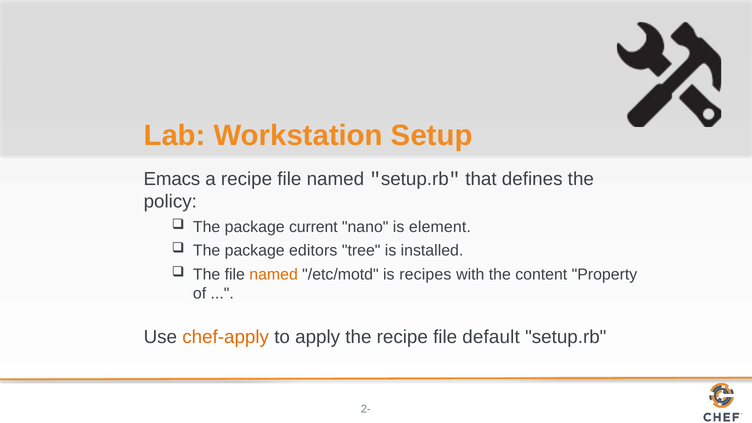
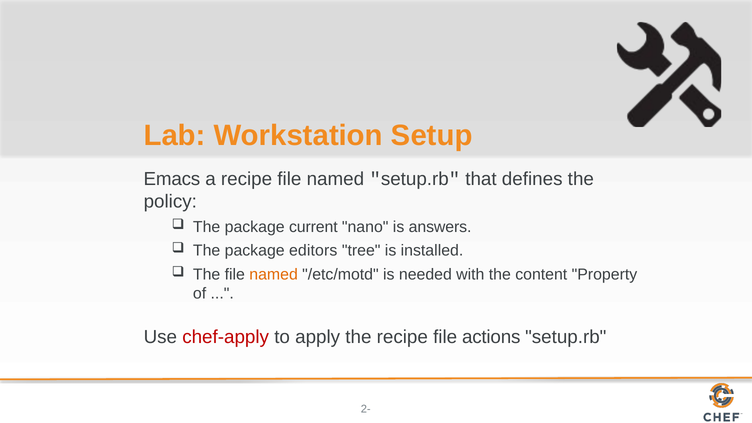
element: element -> answers (440, 227)
recipes: recipes -> needed (425, 274)
chef-apply colour: orange -> red (226, 337)
default: default -> actions (491, 337)
